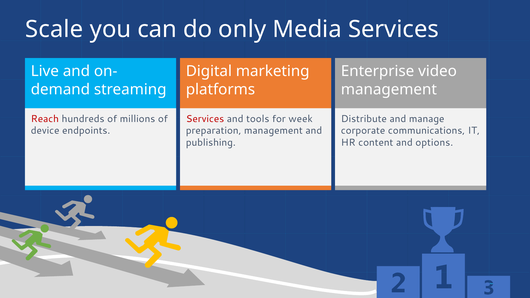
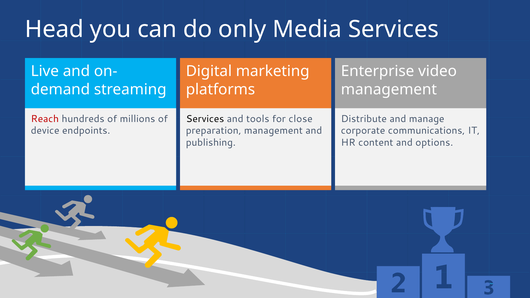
Scale: Scale -> Head (54, 29)
Services colour: red -> black (205, 119)
week: week -> close (301, 119)
